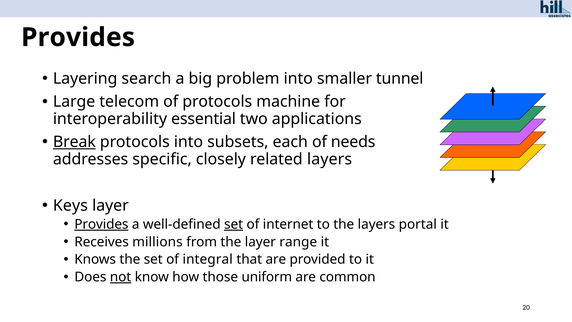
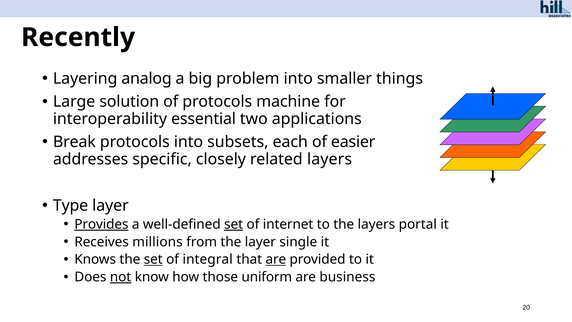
Provides: Provides -> Recently (78, 37)
search: search -> analog (147, 79)
tunnel: tunnel -> things (400, 79)
telecom: telecom -> solution (129, 102)
Break underline: present -> none (74, 142)
needs: needs -> easier (353, 142)
Keys: Keys -> Type (71, 205)
range: range -> single (298, 242)
set underline: none -> present (153, 259)
are underline: none -> present (276, 259)
common: common -> business (347, 277)
